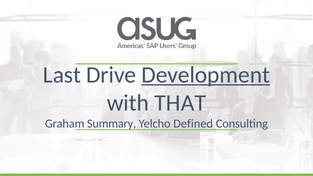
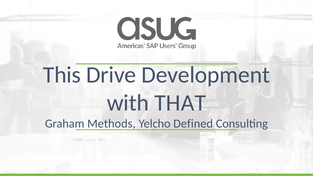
Last: Last -> This (62, 75)
Development underline: present -> none (206, 75)
Summary: Summary -> Methods (111, 124)
